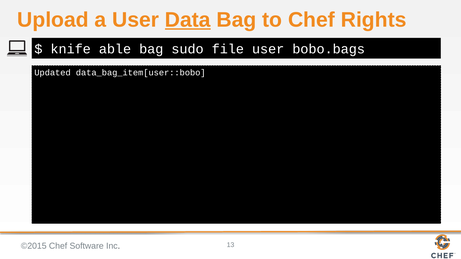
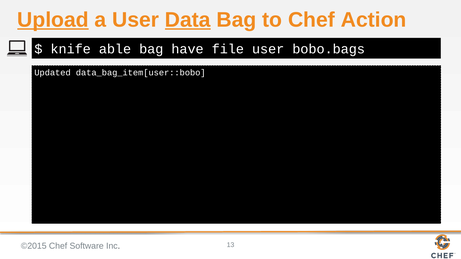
Upload underline: none -> present (53, 20)
Rights: Rights -> Action (374, 20)
sudo: sudo -> have (188, 49)
